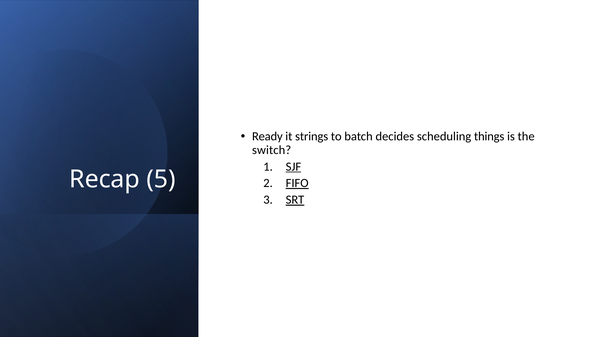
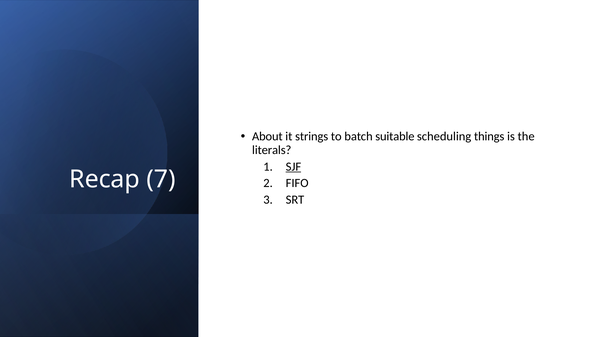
Ready: Ready -> About (267, 136)
decides: decides -> suitable (395, 136)
switch: switch -> literals (272, 150)
5: 5 -> 7 (161, 179)
FIFO underline: present -> none (297, 183)
SRT underline: present -> none (295, 200)
